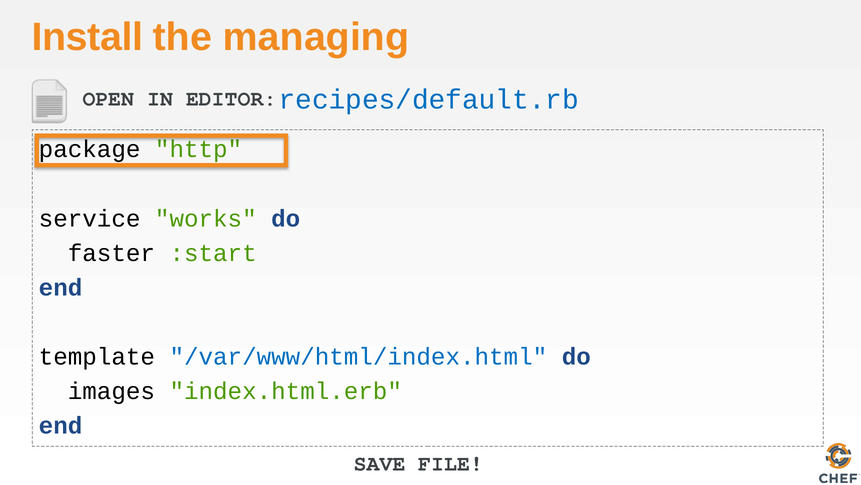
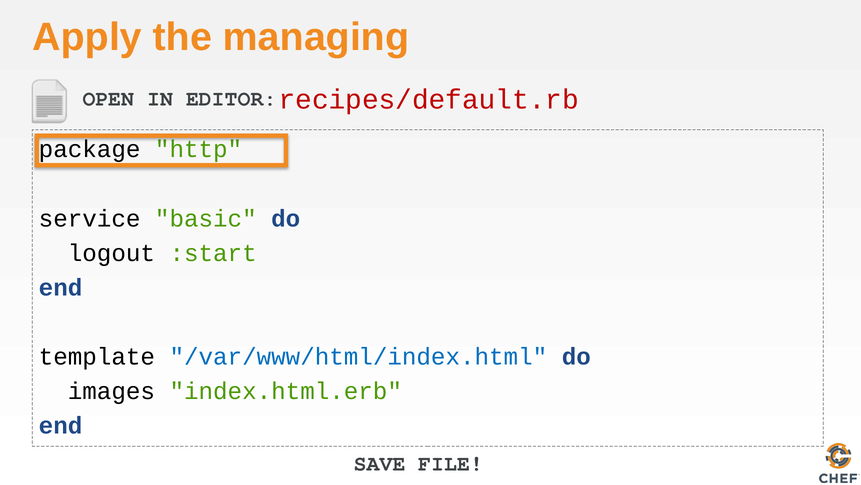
Install: Install -> Apply (87, 37)
recipes/default.rb colour: blue -> red (429, 99)
works: works -> basic (206, 218)
faster: faster -> logout (111, 253)
